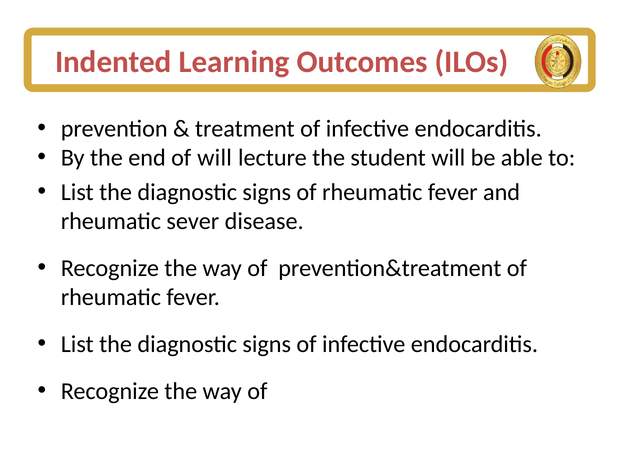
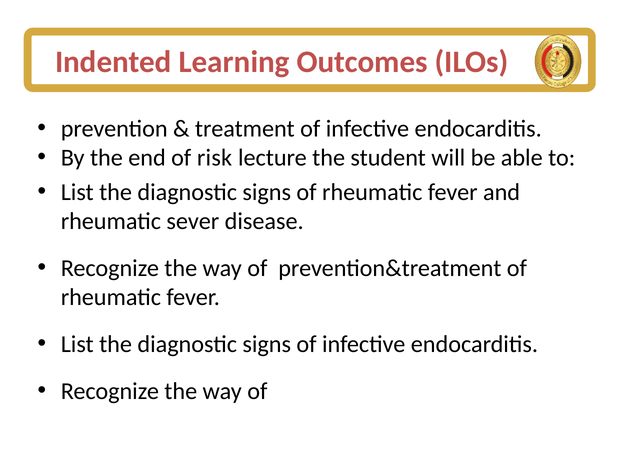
of will: will -> risk (215, 157)
